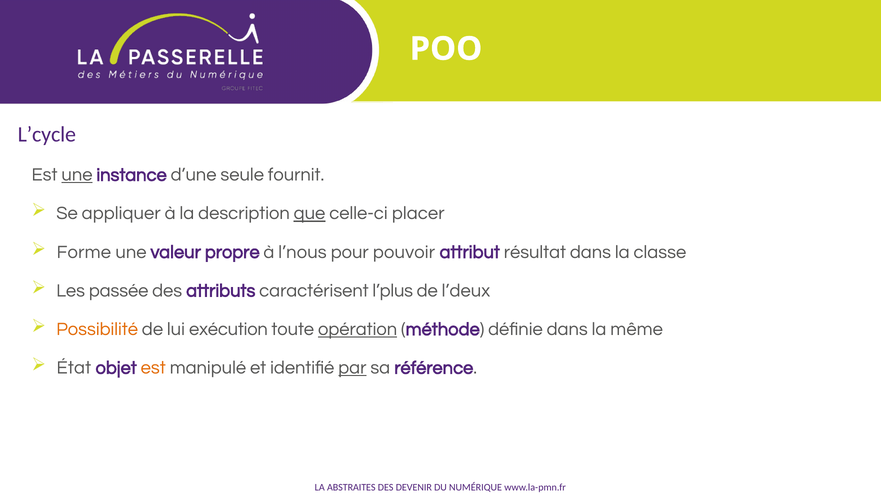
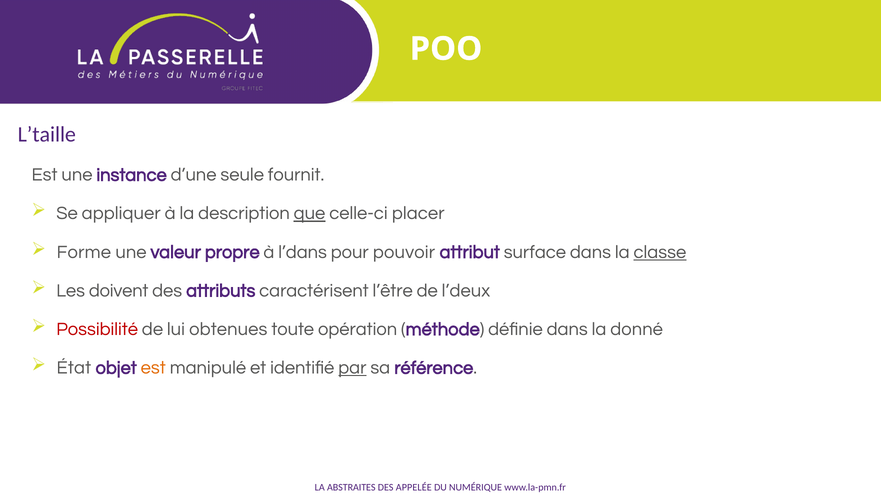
L’cycle: L’cycle -> L’taille (47, 134)
une underline: present -> none (77, 175)
l’nous: l’nous -> l’dans (303, 252)
résultat: résultat -> surface (535, 252)
classe underline: none -> present (660, 252)
passée: passée -> doivent (119, 290)
l’plus: l’plus -> l’être (393, 290)
Possibilité colour: orange -> red (97, 329)
exécution: exécution -> obtenues (228, 329)
opération underline: present -> none (358, 329)
même: même -> donné (637, 329)
DEVENIR: DEVENIR -> APPELÉE (414, 487)
